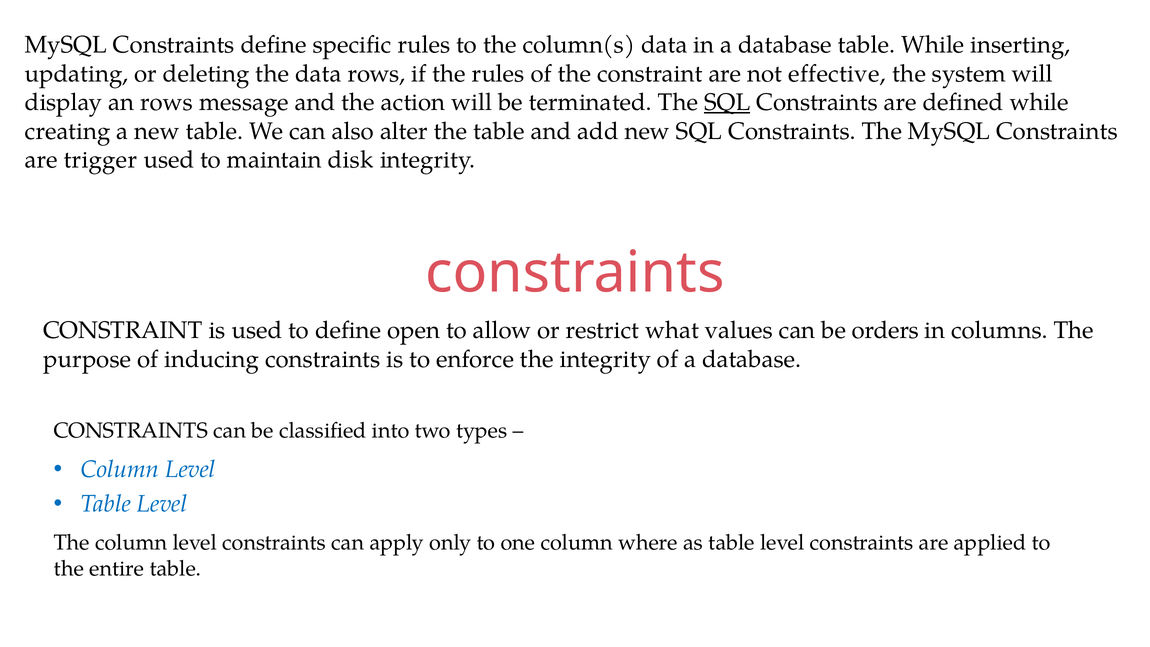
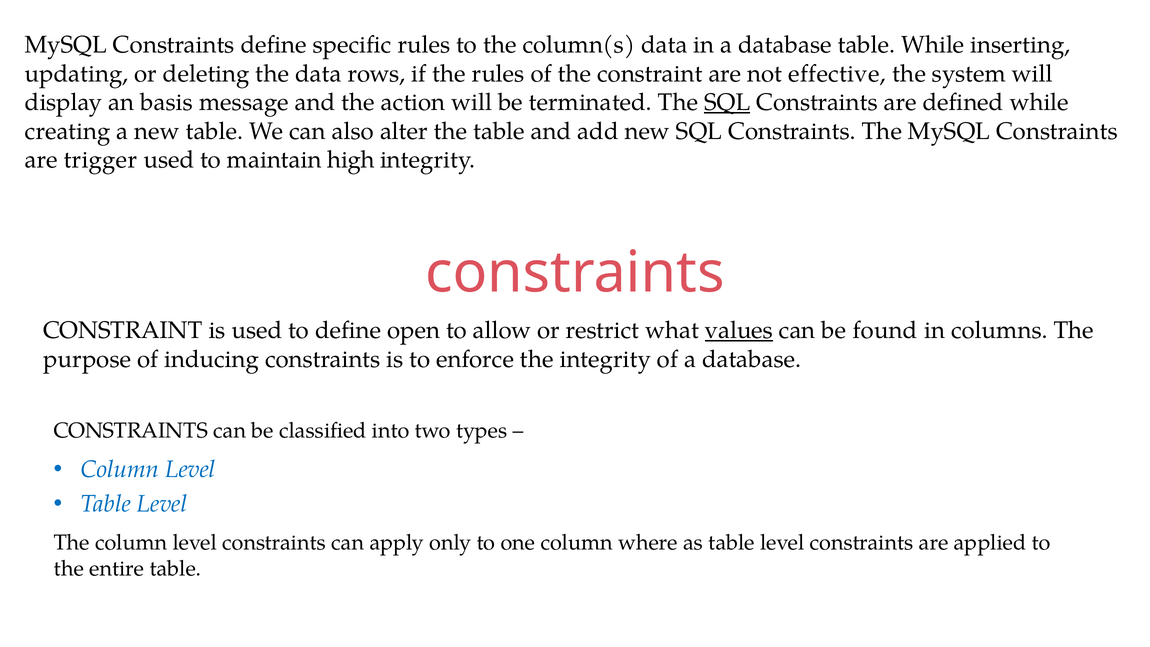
an rows: rows -> basis (167, 102)
disk: disk -> high (351, 160)
values underline: none -> present (739, 330)
orders: orders -> found (885, 330)
